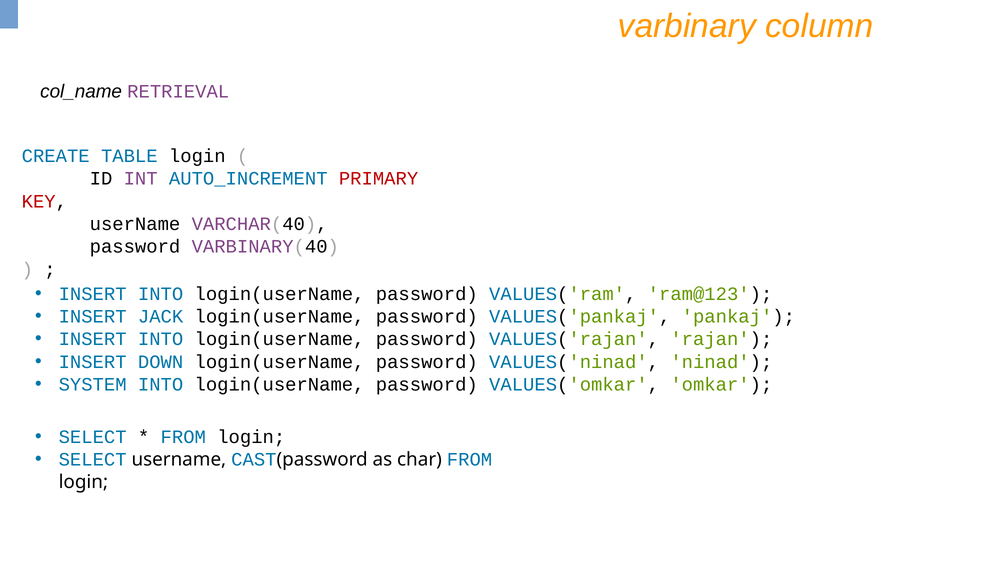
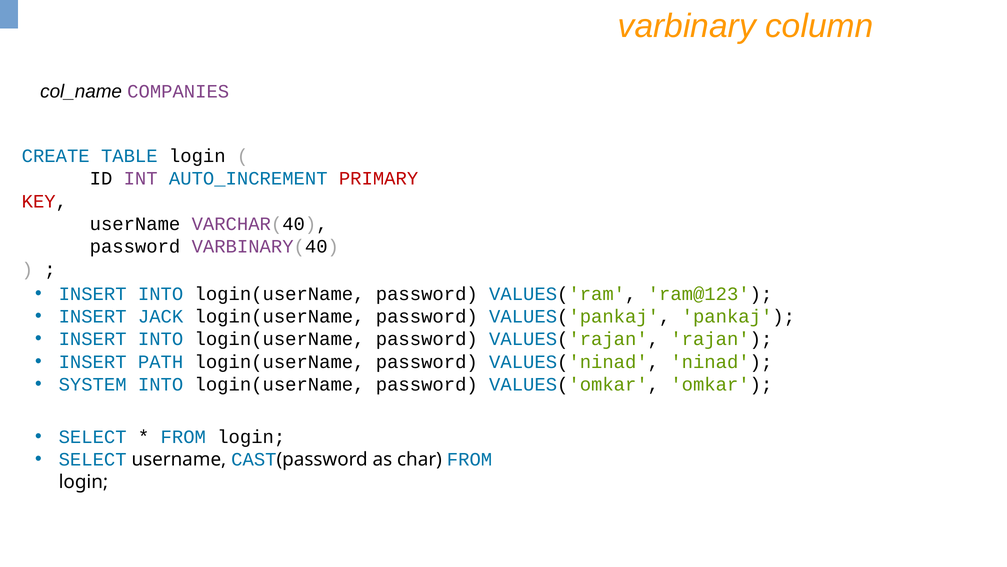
RETRIEVAL: RETRIEVAL -> COMPANIES (178, 91)
DOWN: DOWN -> PATH (161, 362)
